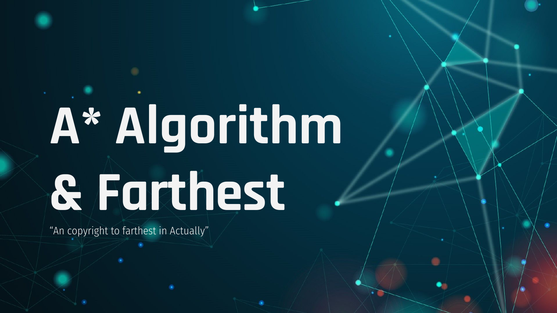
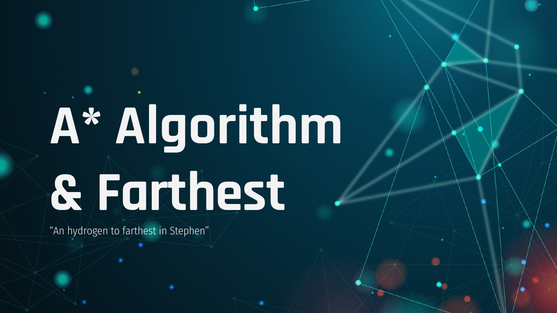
copyright: copyright -> hydrogen (88, 231)
Actually: Actually -> Stephen (189, 231)
